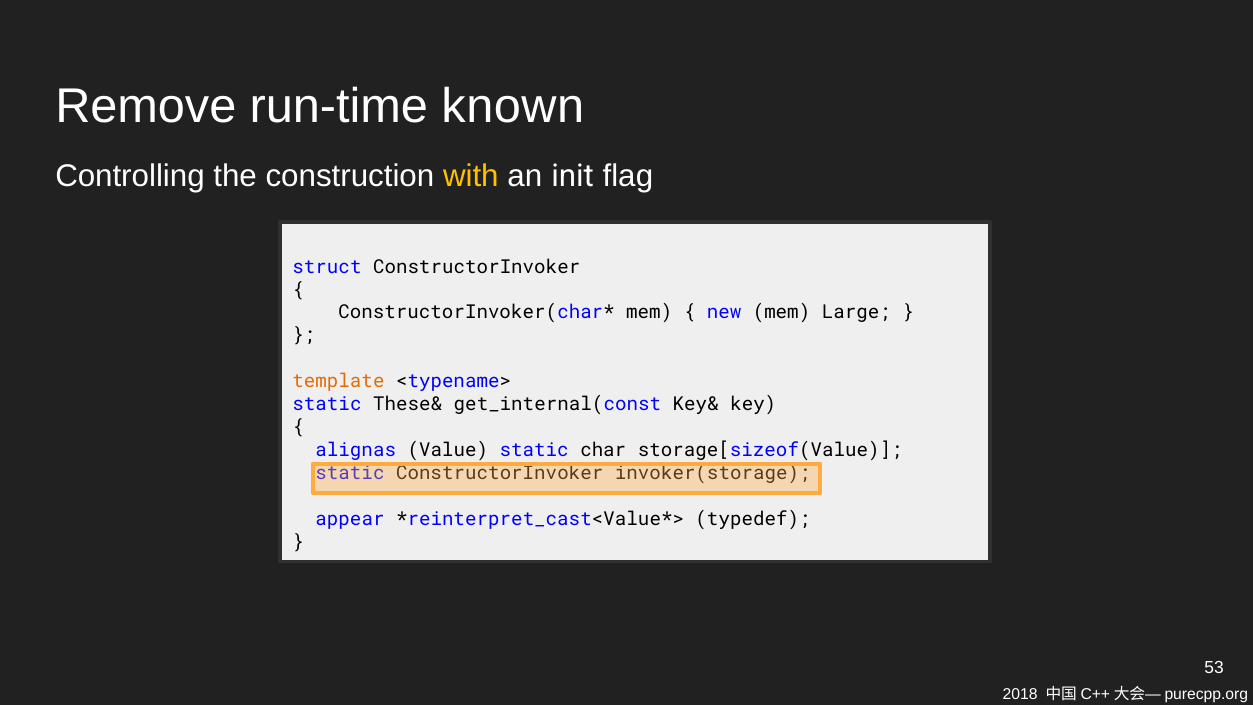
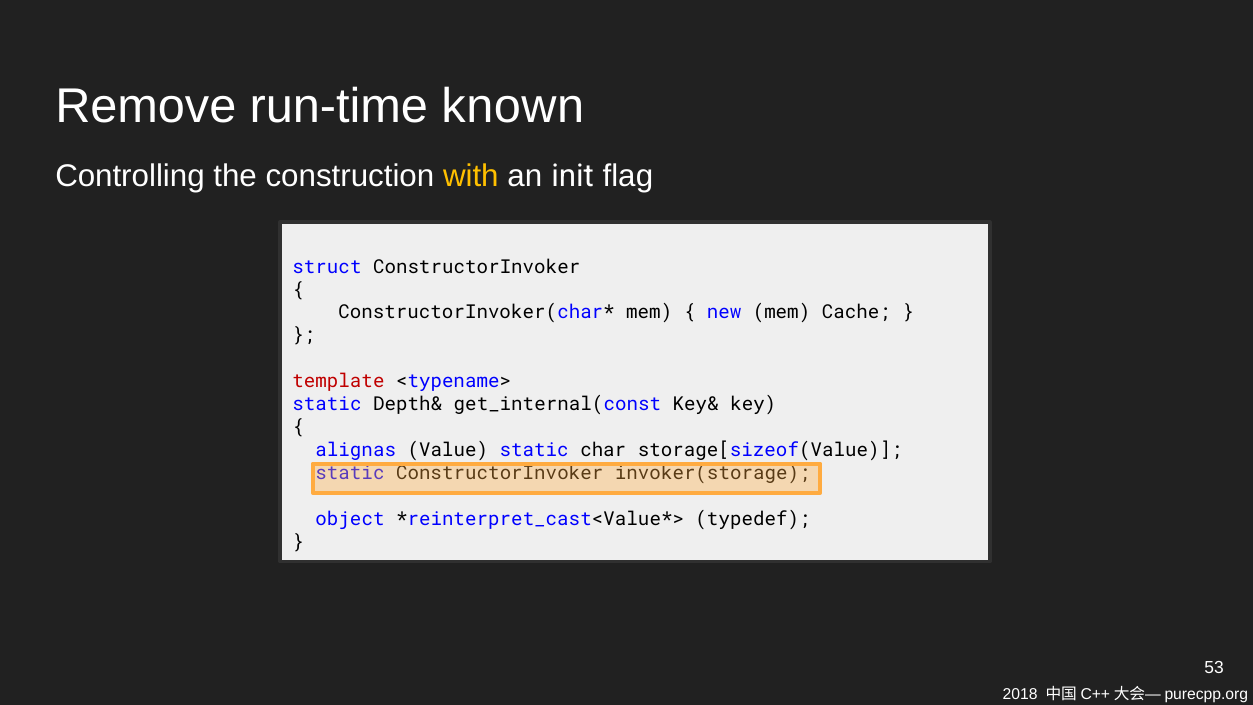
Large: Large -> Cache (856, 313)
template colour: orange -> red (338, 382)
These&: These& -> Depth& (408, 405)
appear: appear -> object (350, 520)
